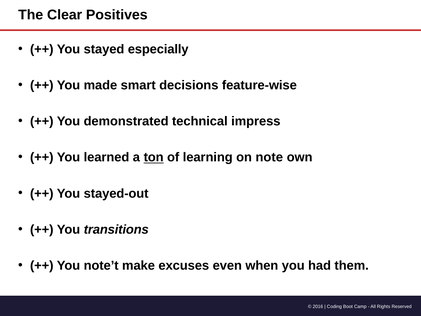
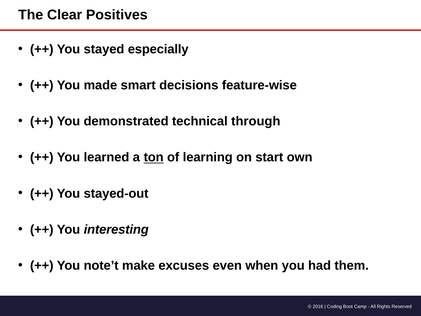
impress: impress -> through (256, 121)
note: note -> start (269, 157)
transitions: transitions -> interesting (116, 229)
